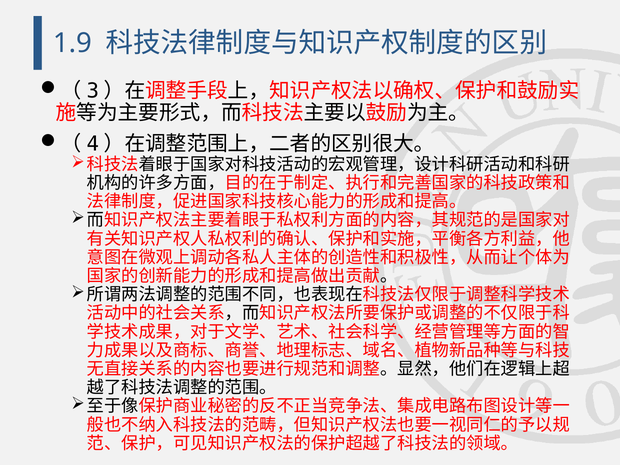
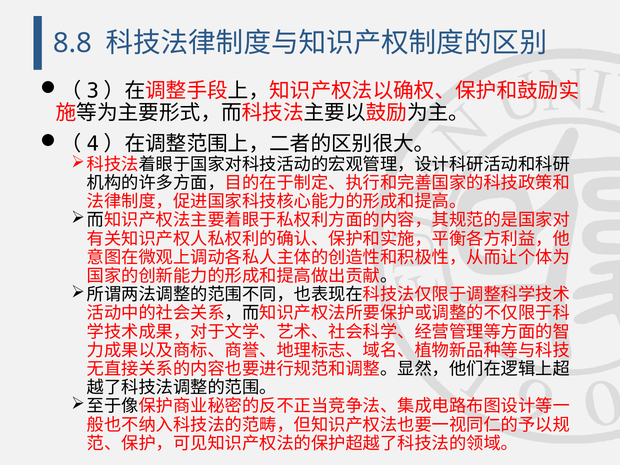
1.9: 1.9 -> 8.8 (72, 43)
